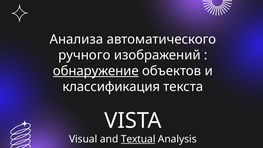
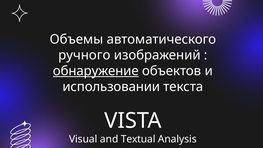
Анализа: Анализа -> Объемы (76, 39)
классификация: классификация -> использовании (111, 87)
Textual underline: present -> none (138, 139)
